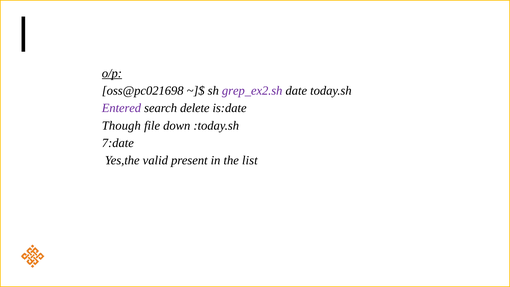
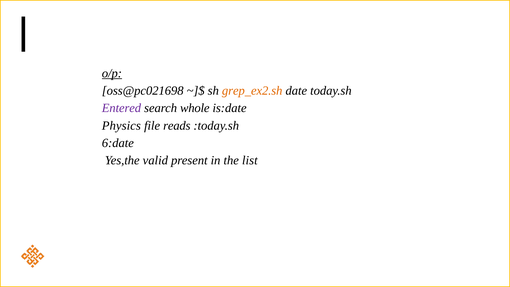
grep_ex2.sh colour: purple -> orange (252, 91)
delete: delete -> whole (195, 108)
Though: Though -> Physics (121, 126)
down: down -> reads (177, 126)
7:date: 7:date -> 6:date (118, 143)
